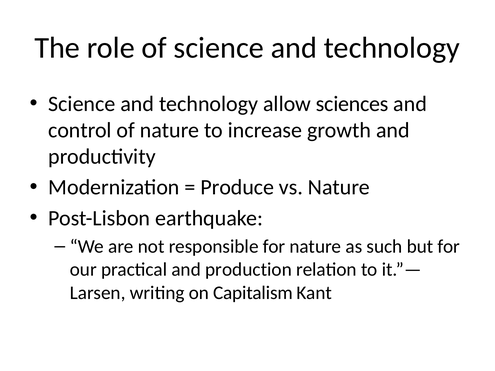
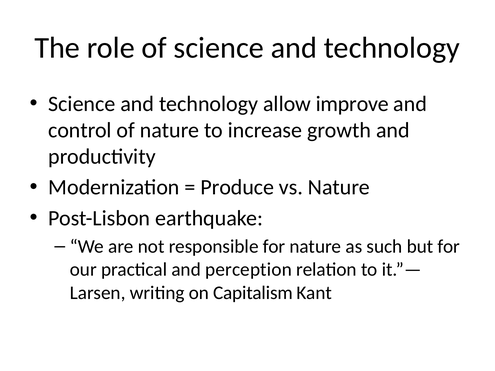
sciences: sciences -> improve (352, 104)
production: production -> perception (248, 270)
